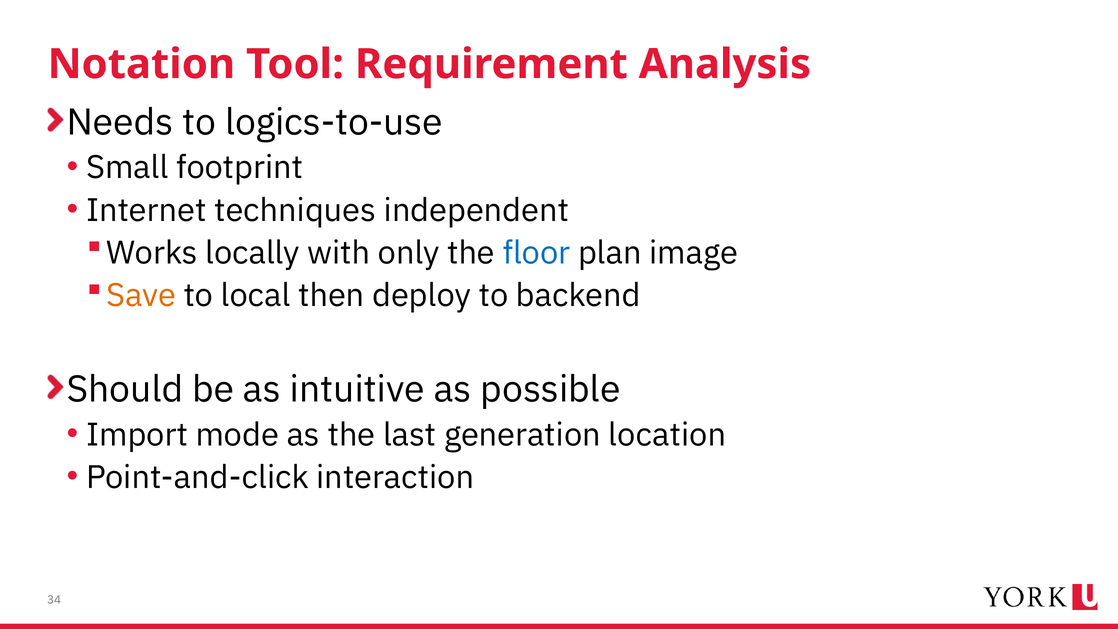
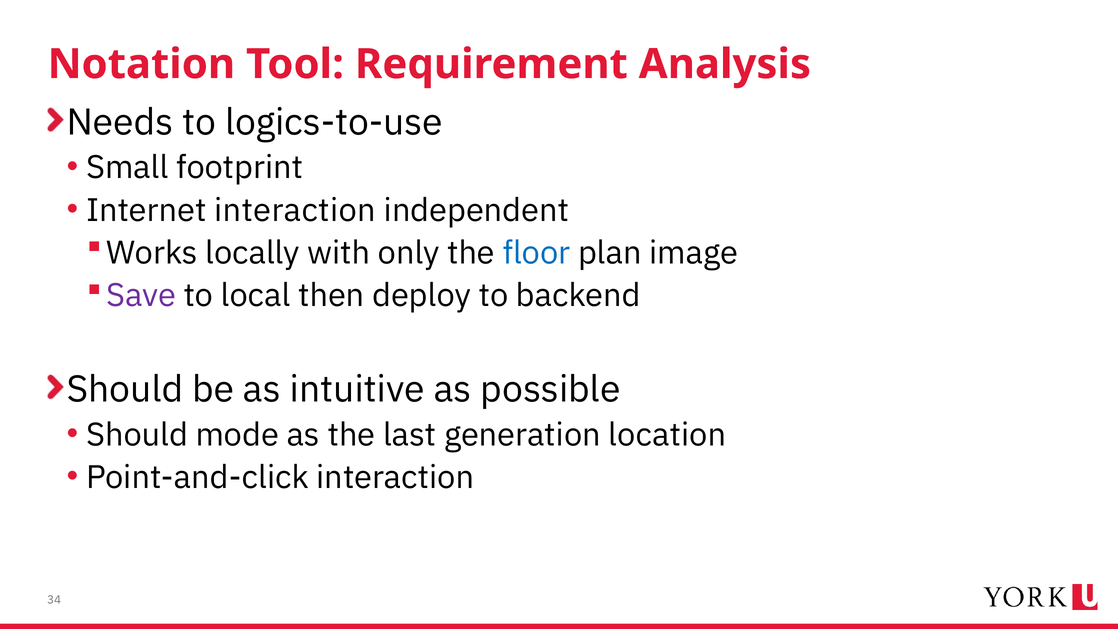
Internet techniques: techniques -> interaction (295, 210)
Save colour: orange -> purple (141, 296)
Import: Import -> Should (137, 435)
